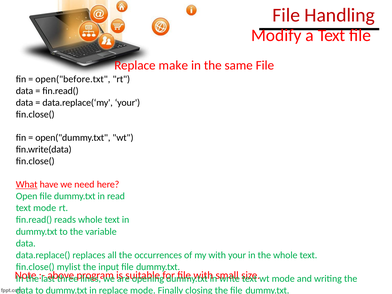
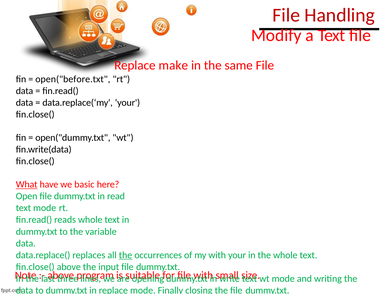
need: need -> basic (84, 184)
the underline: none -> present (126, 255)
fin.close( mylist: mylist -> above (69, 267)
